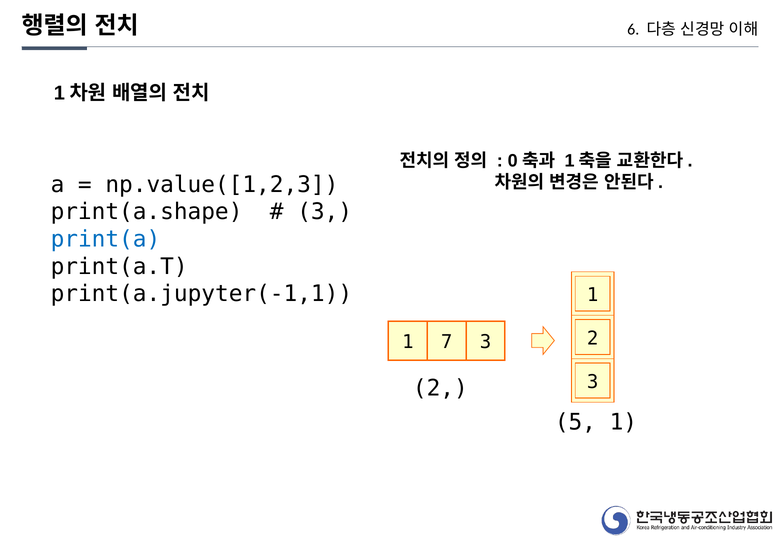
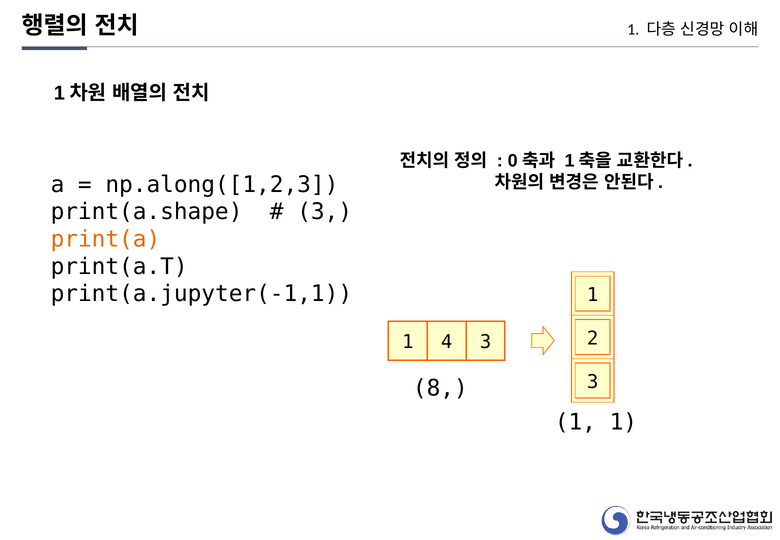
6: 6 -> 1 (633, 30)
np.value([1,2,3: np.value([1,2,3 -> np.along([1,2,3 (222, 185)
print(a colour: blue -> orange (105, 239)
7: 7 -> 4 (447, 342)
2: 2 -> 8 (440, 388)
5: 5 -> 1 (575, 422)
